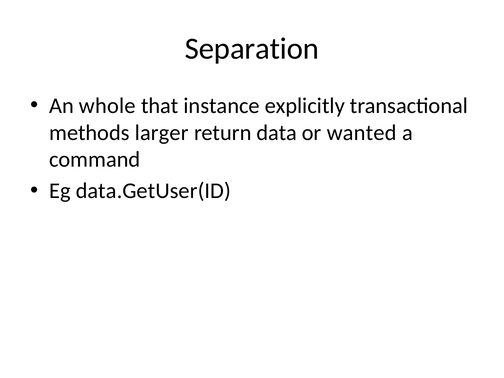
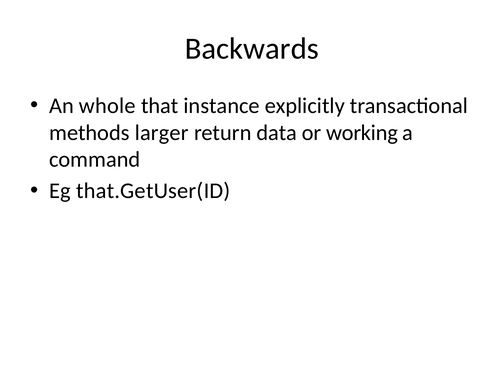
Separation: Separation -> Backwards (252, 49)
wanted: wanted -> working (362, 133)
data.GetUser(ID: data.GetUser(ID -> that.GetUser(ID (153, 191)
